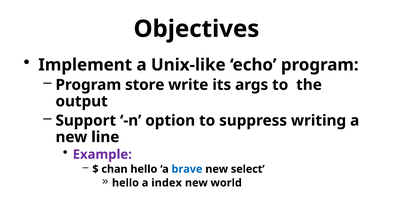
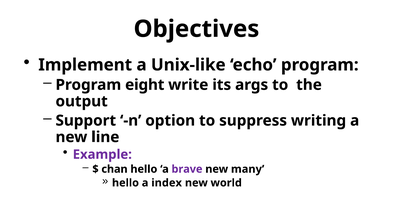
store: store -> eight (145, 85)
brave colour: blue -> purple (187, 169)
select: select -> many (248, 169)
